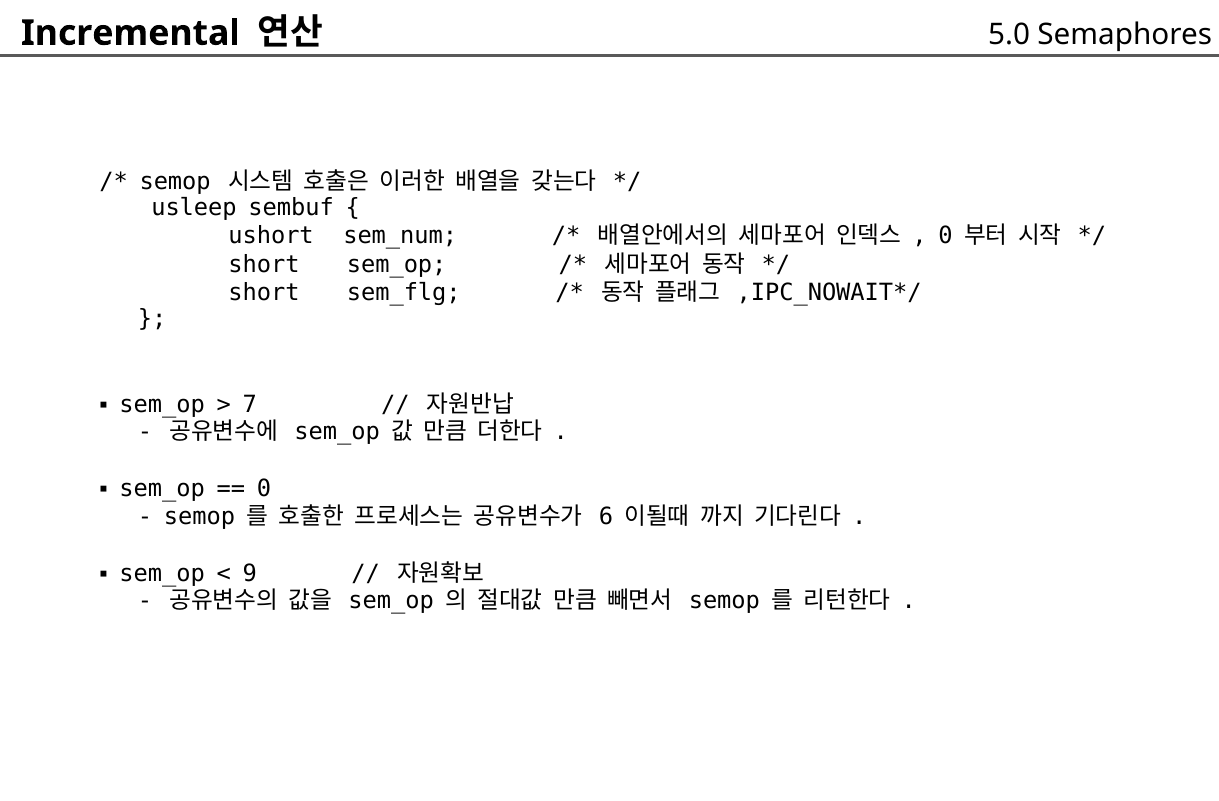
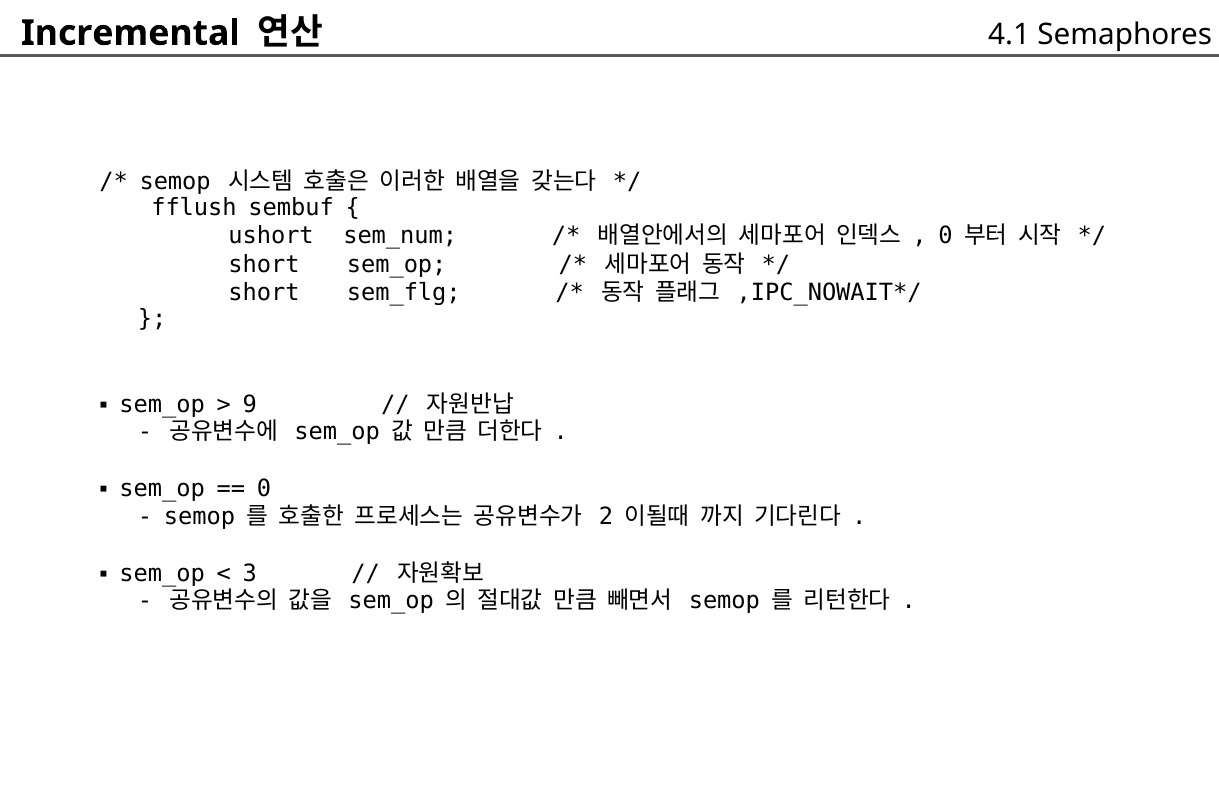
5.0: 5.0 -> 4.1 (1009, 35)
usleep: usleep -> fflush (194, 208)
7: 7 -> 9 (250, 404)
6: 6 -> 2 (606, 516)
9: 9 -> 3 (250, 573)
